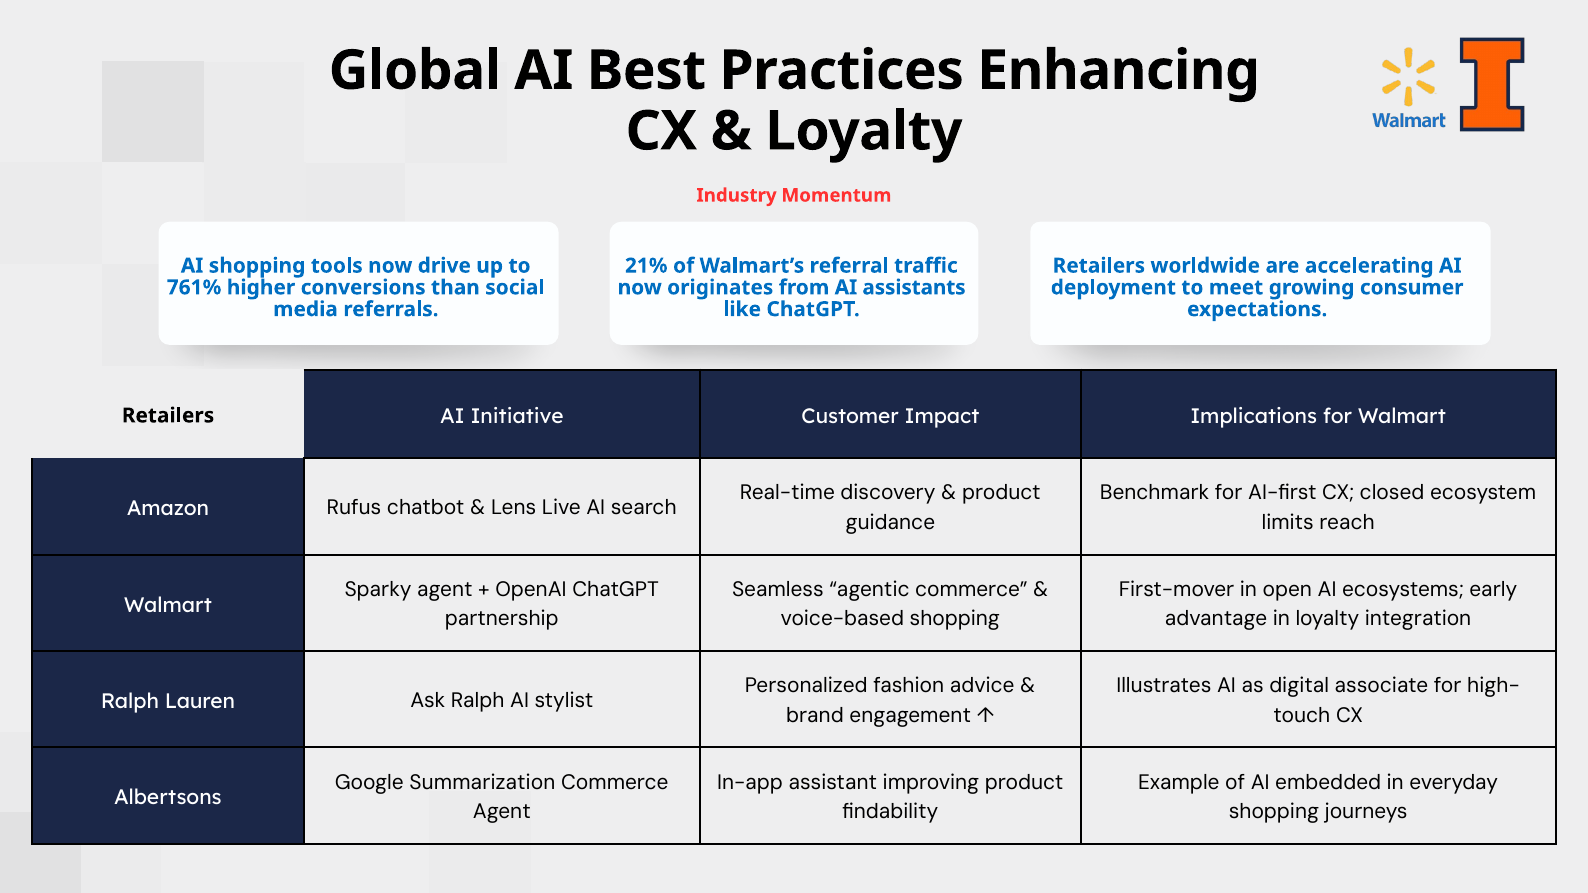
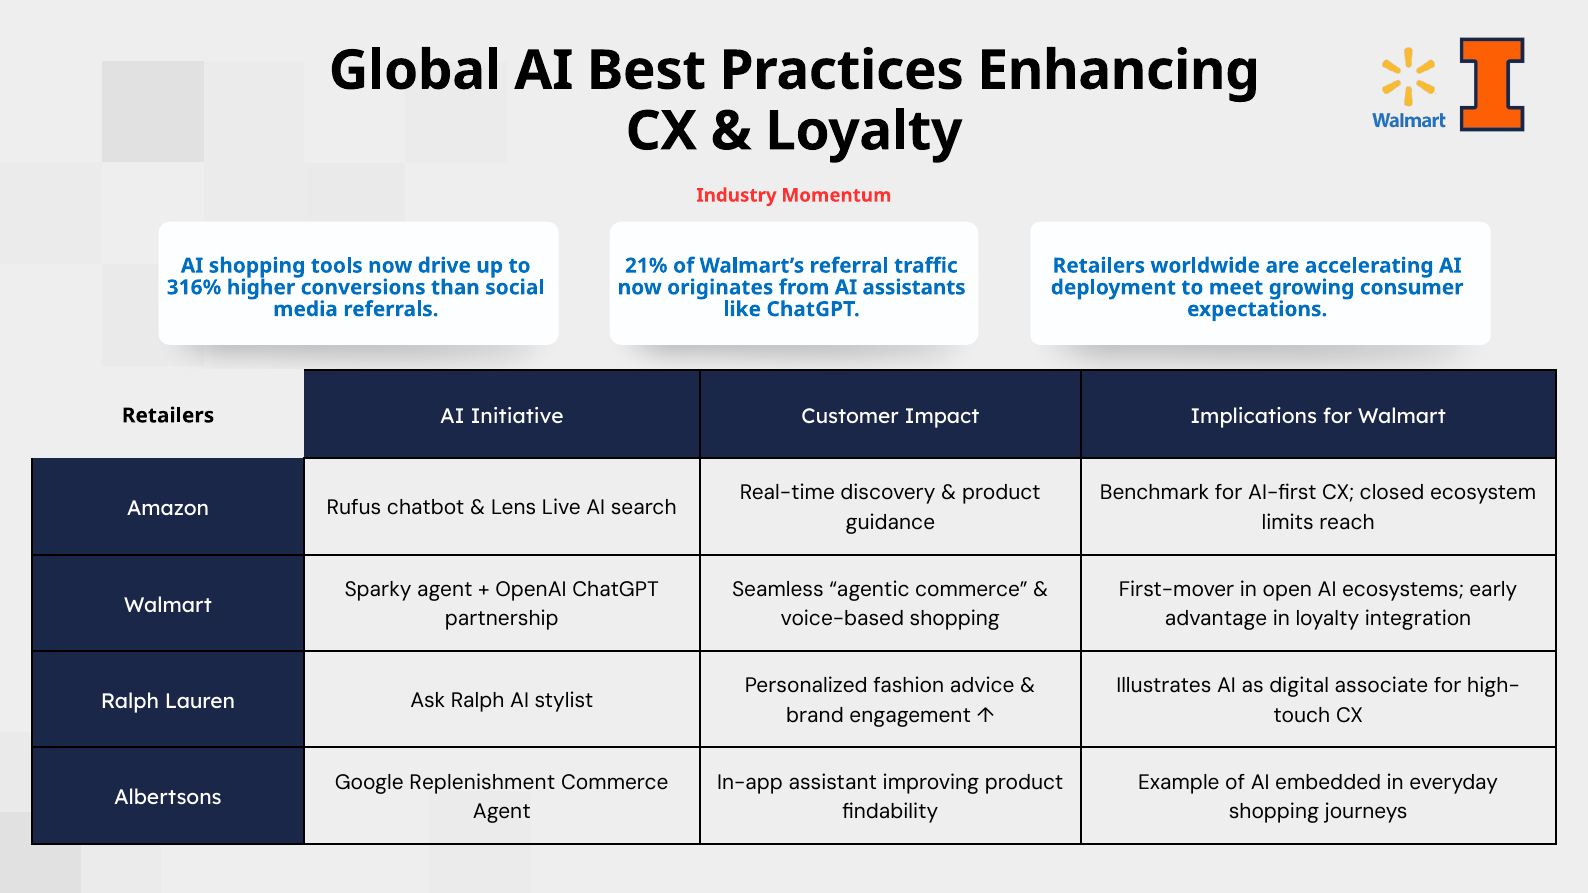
761%: 761% -> 316% (194, 288)
Summarization: Summarization -> Replenishment (482, 782)
